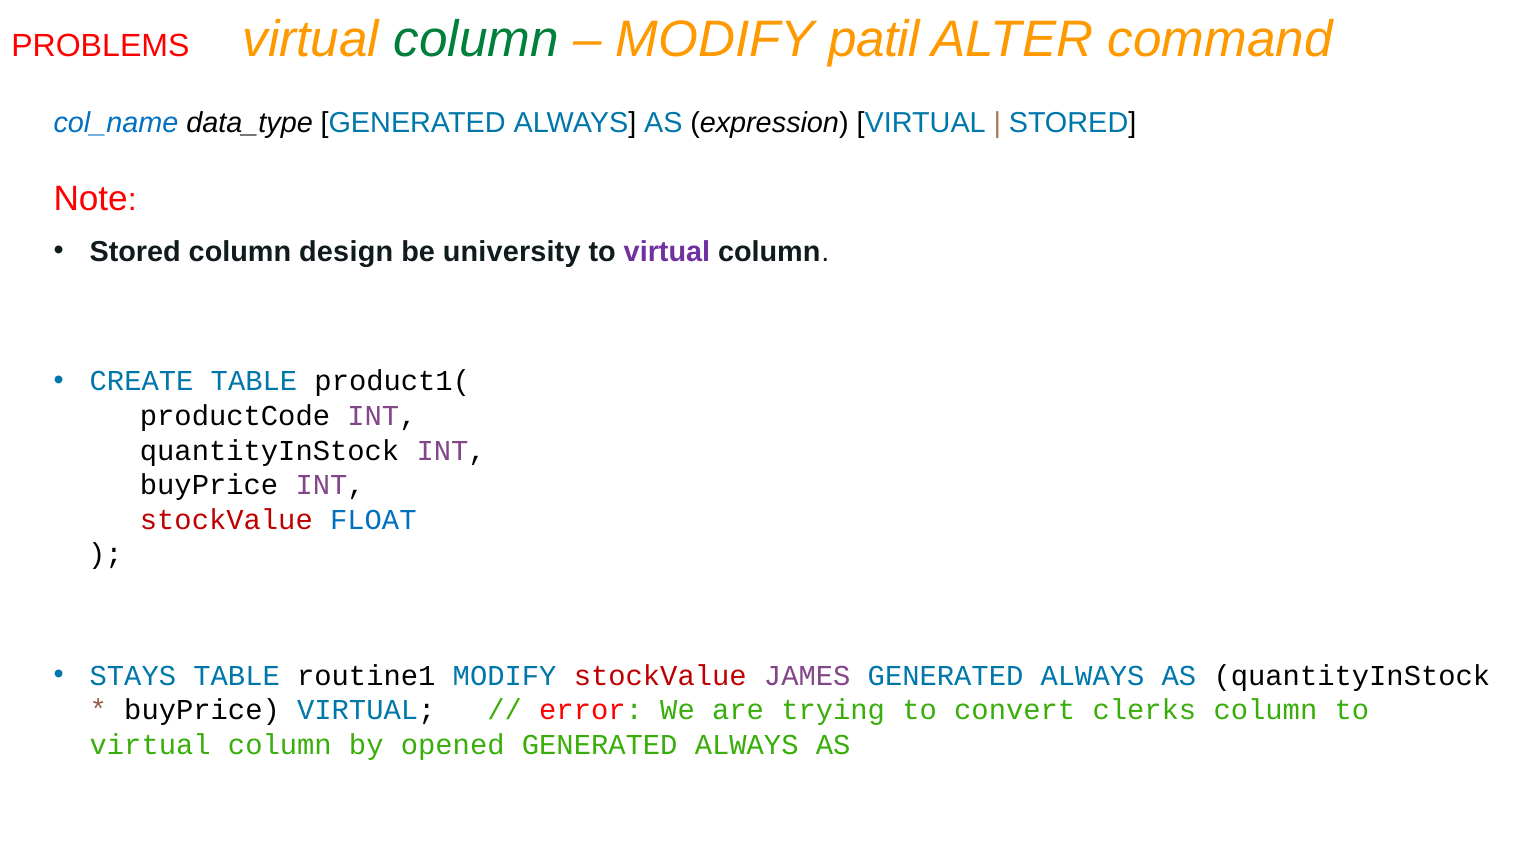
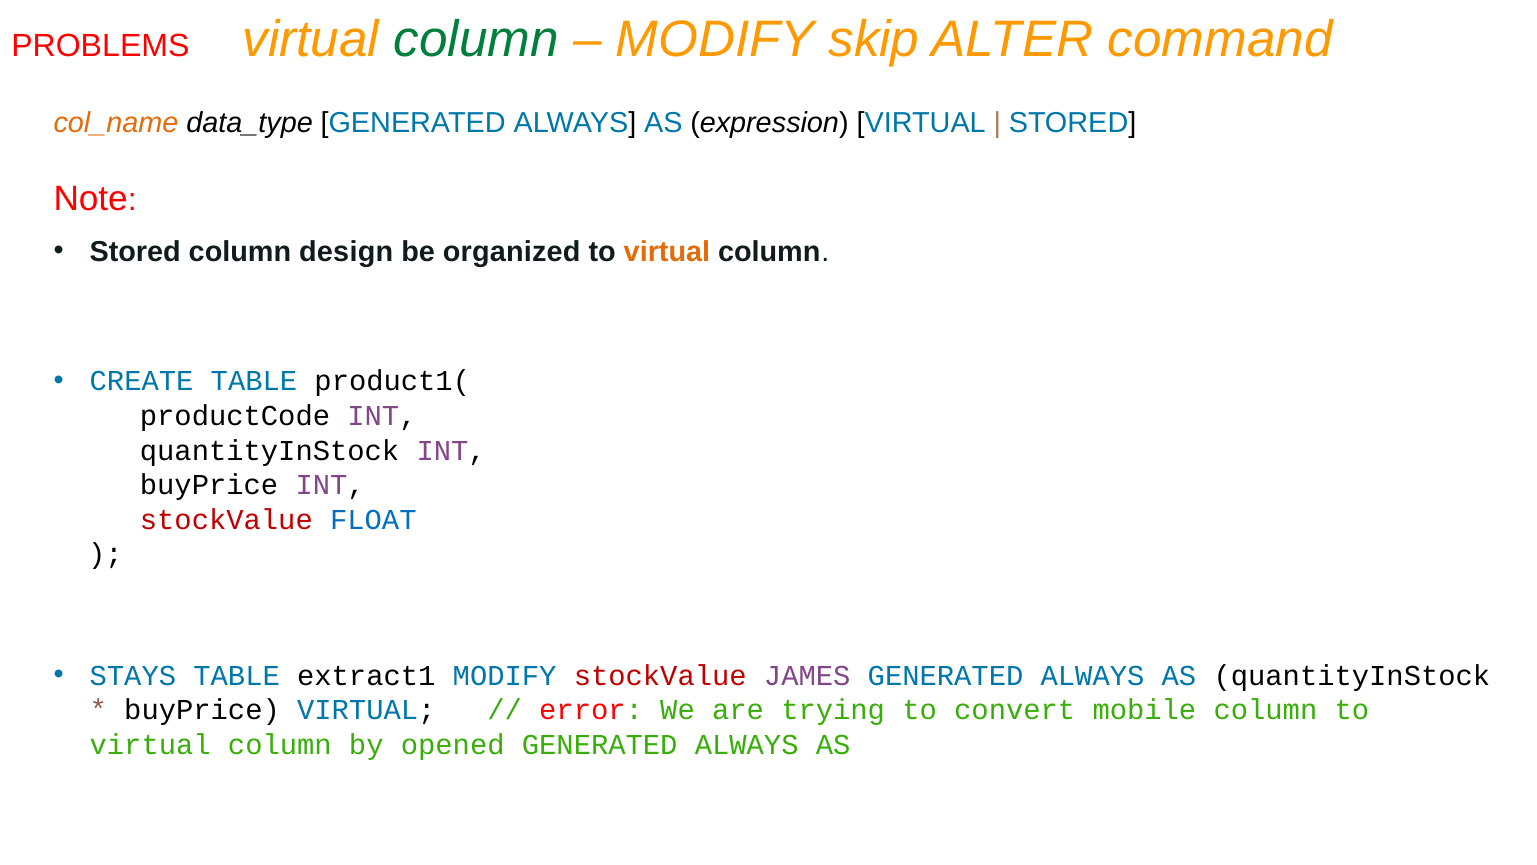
patil: patil -> skip (874, 40)
col_name colour: blue -> orange (116, 123)
university: university -> organized (512, 252)
virtual colour: purple -> orange (667, 252)
routine1: routine1 -> extract1 (366, 675)
clerks: clerks -> mobile (1144, 710)
